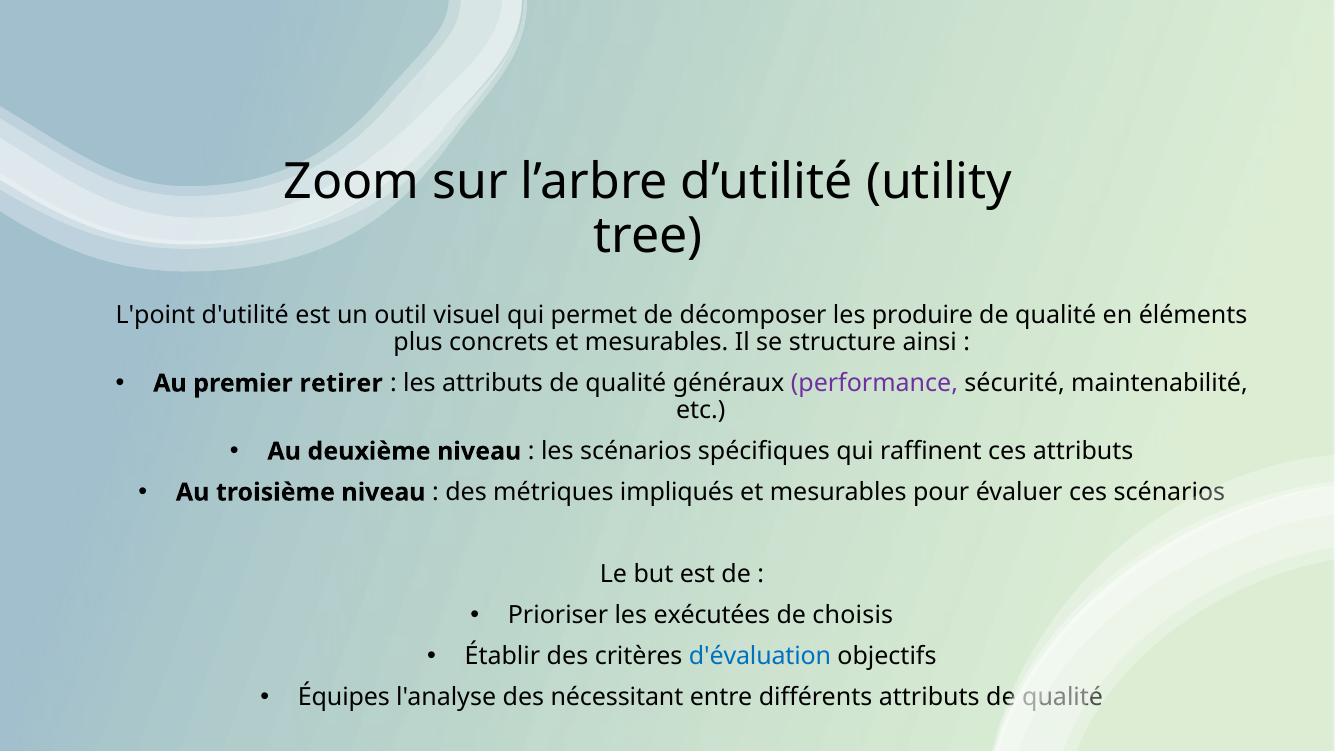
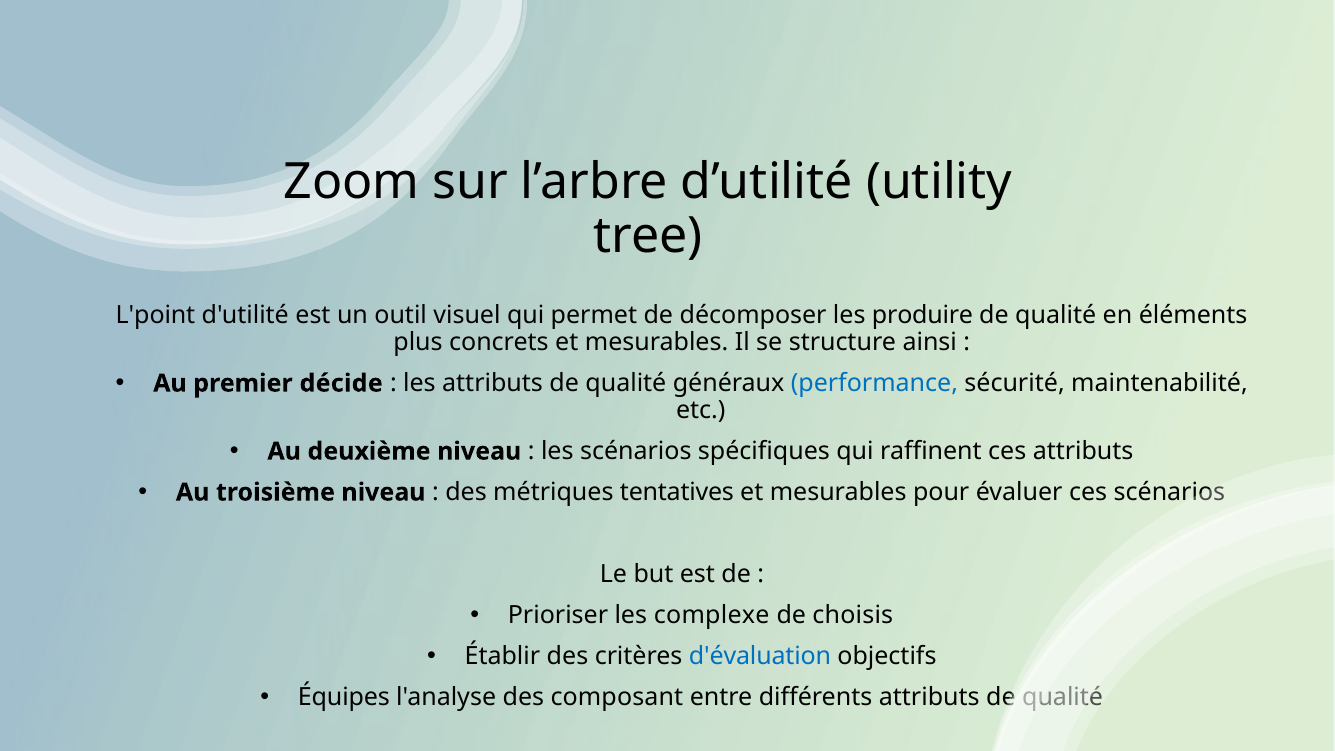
retirer: retirer -> décide (341, 383)
performance colour: purple -> blue (874, 383)
impliqués: impliqués -> tentatives (677, 492)
exécutées: exécutées -> complexe (712, 615)
nécessitant: nécessitant -> composant (617, 697)
